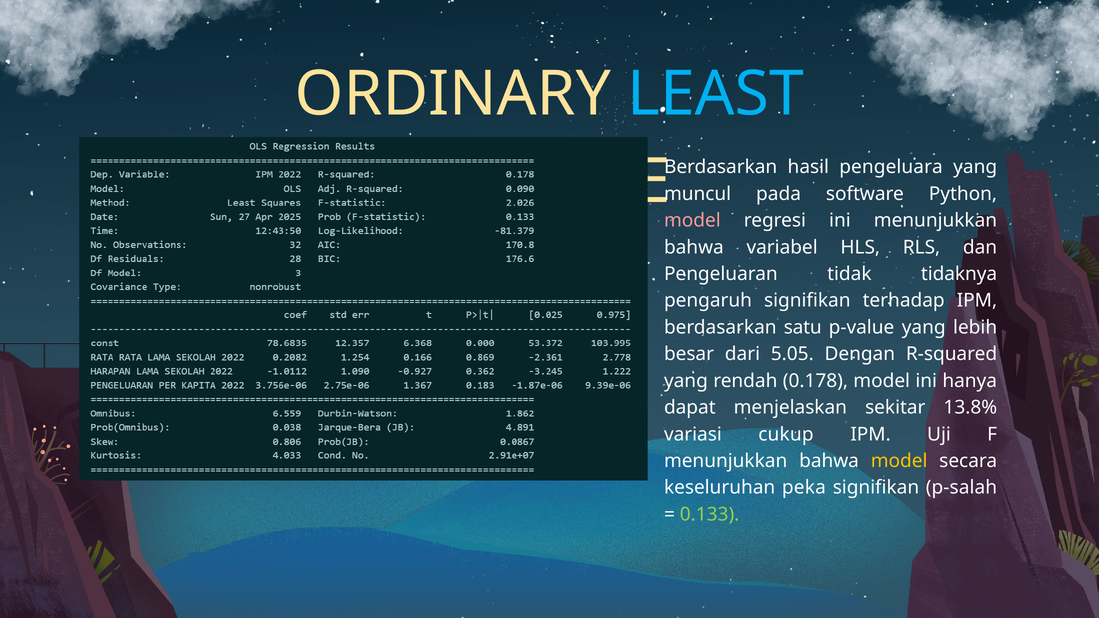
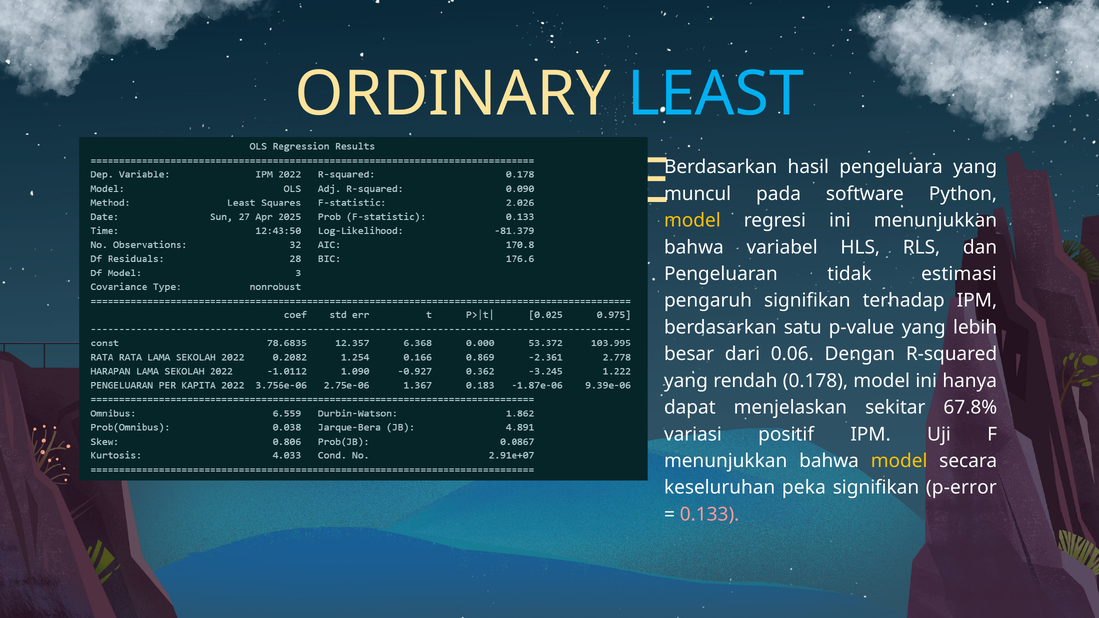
model colour: pink -> yellow (692, 221)
tidaknya: tidaknya -> estimasi (959, 274)
5.05: 5.05 -> 0.06 (792, 354)
13.8%: 13.8% -> 67.8% (970, 408)
cukup: cukup -> positif (786, 434)
p-salah: p-salah -> p-error (961, 488)
0.133 colour: light green -> pink (710, 515)
